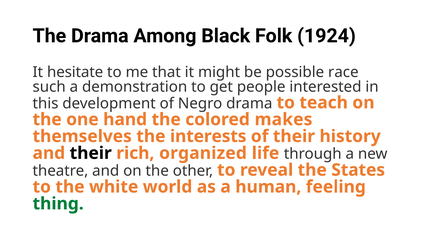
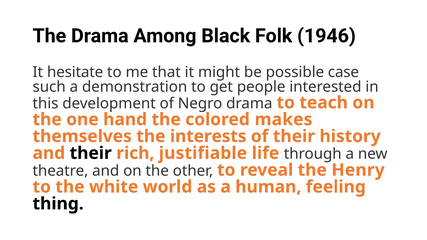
1924: 1924 -> 1946 (326, 36)
race: race -> case (343, 72)
organized: organized -> justifiable (203, 153)
States: States -> Henry (358, 170)
thing colour: green -> black (58, 204)
